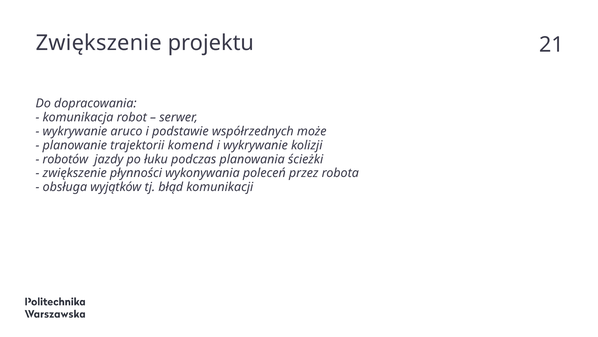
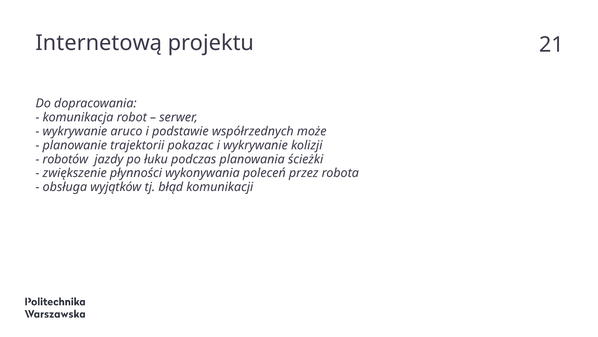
Zwiększenie: Zwiększenie -> Internetową (99, 43)
komend: komend -> pokazac (191, 145)
